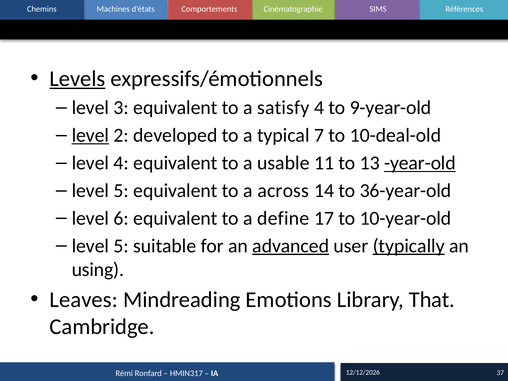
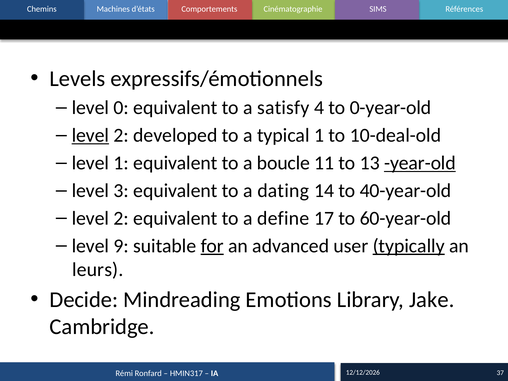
Levels underline: present -> none (77, 79)
3: 3 -> 0 (121, 108)
9-year-old: 9-year-old -> 0-year-old (391, 108)
typical 7: 7 -> 1 (319, 135)
level 4: 4 -> 1 (121, 163)
usable: usable -> boucle (283, 163)
5: 5 -> 3 (121, 191)
across: across -> dating (283, 191)
36-year-old: 36-year-old -> 40-year-old (405, 191)
6: 6 -> 2 (121, 218)
10-year-old: 10-year-old -> 60-year-old (405, 218)
5: 5 -> 9 (121, 246)
for underline: none -> present (212, 246)
advanced underline: present -> none (291, 246)
using: using -> leurs (98, 269)
Leaves: Leaves -> Decide (84, 300)
That: That -> Jake (432, 300)
